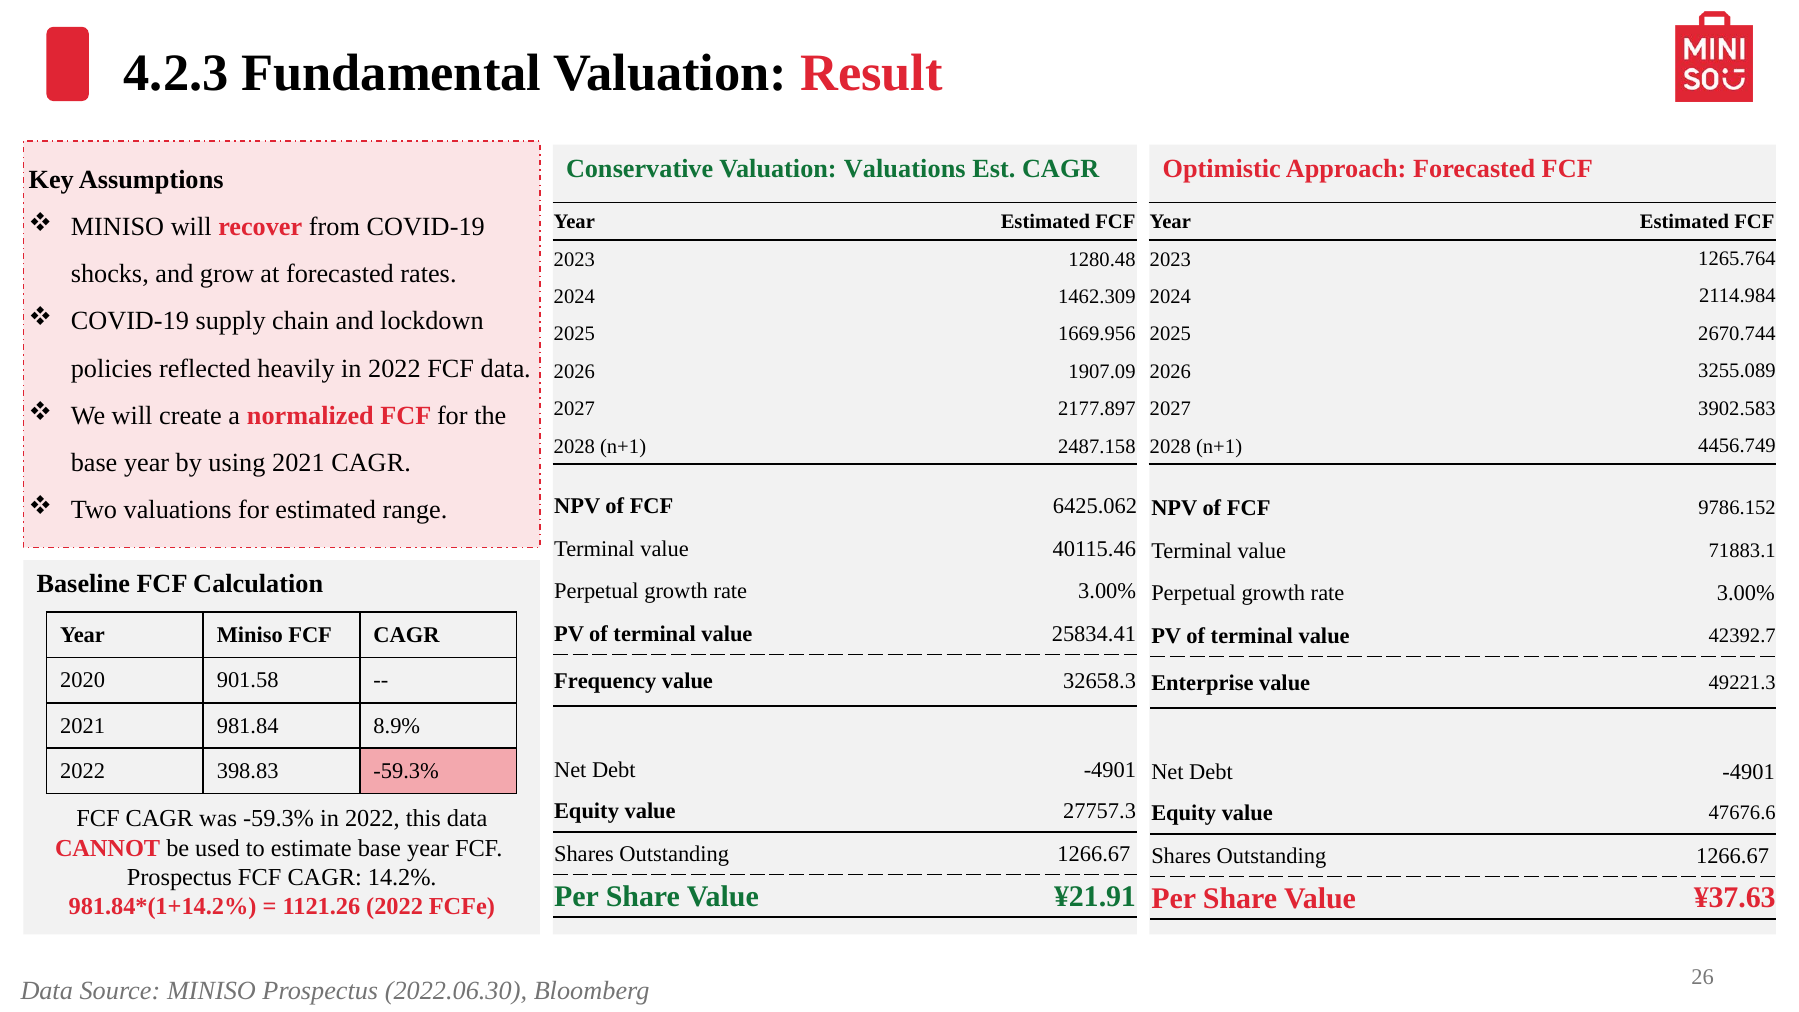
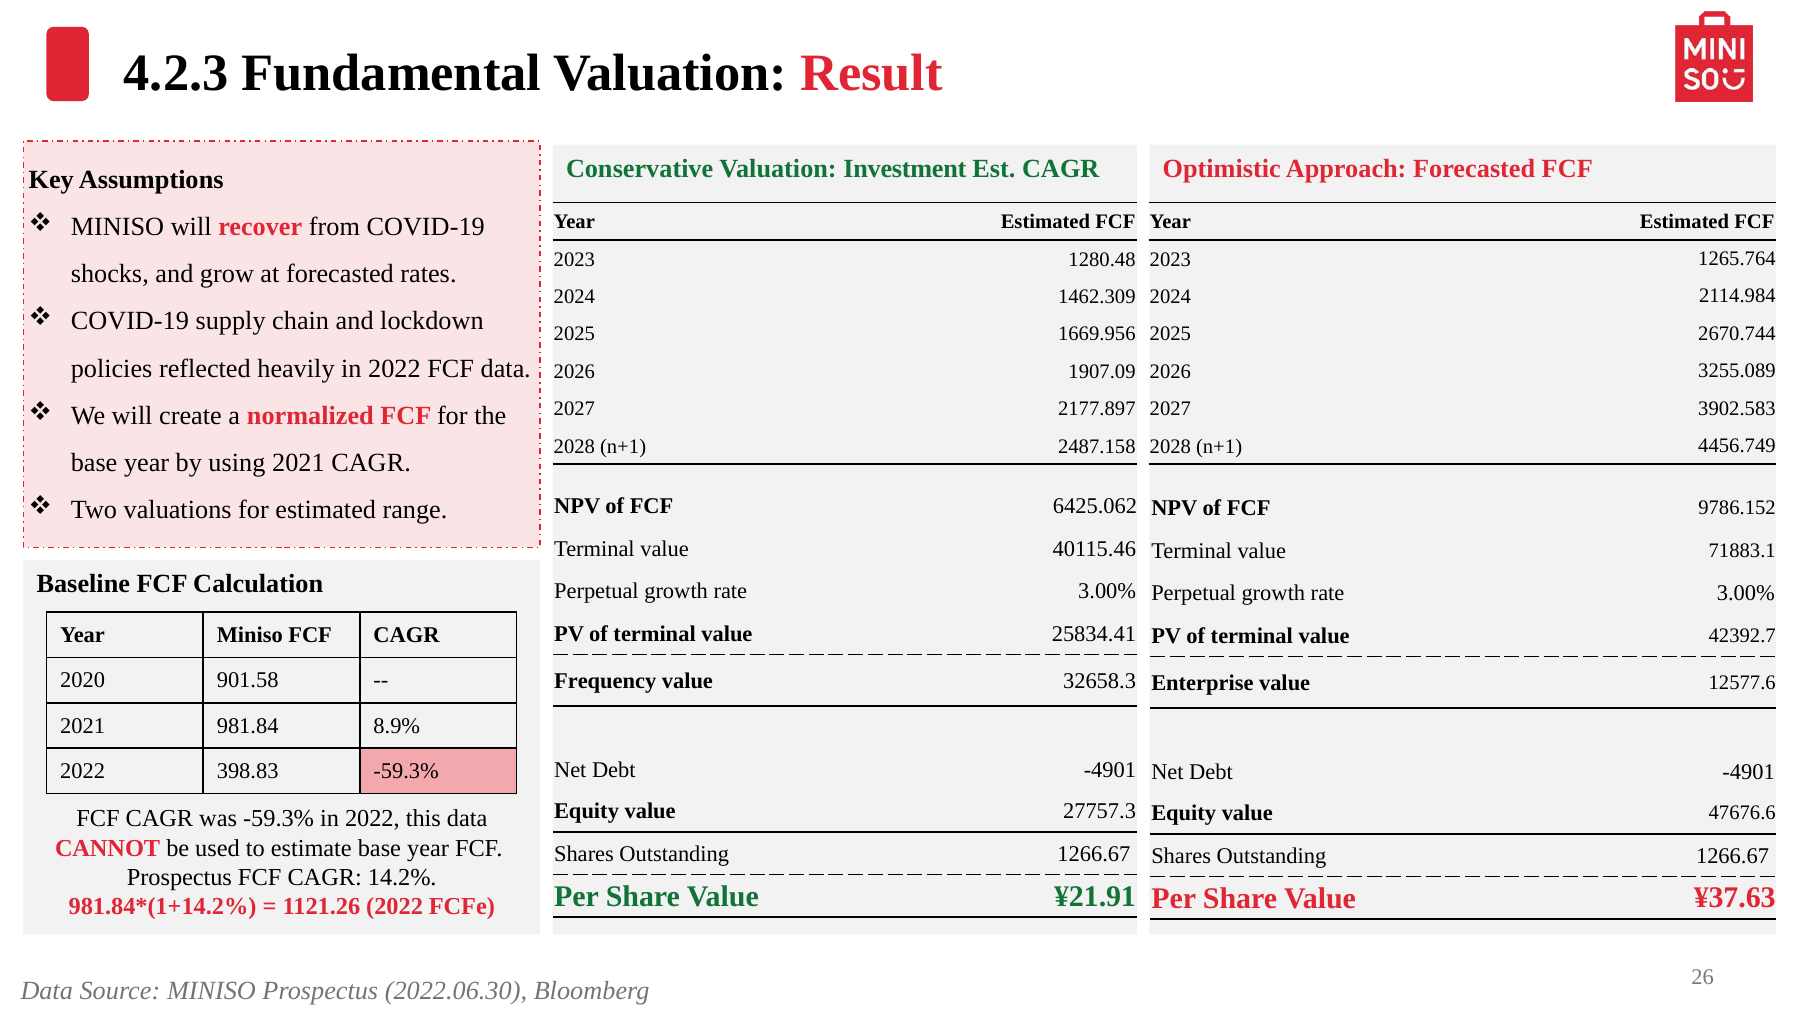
Valuation Valuations: Valuations -> Investment (905, 169)
49221.3: 49221.3 -> 12577.6 (1742, 682)
